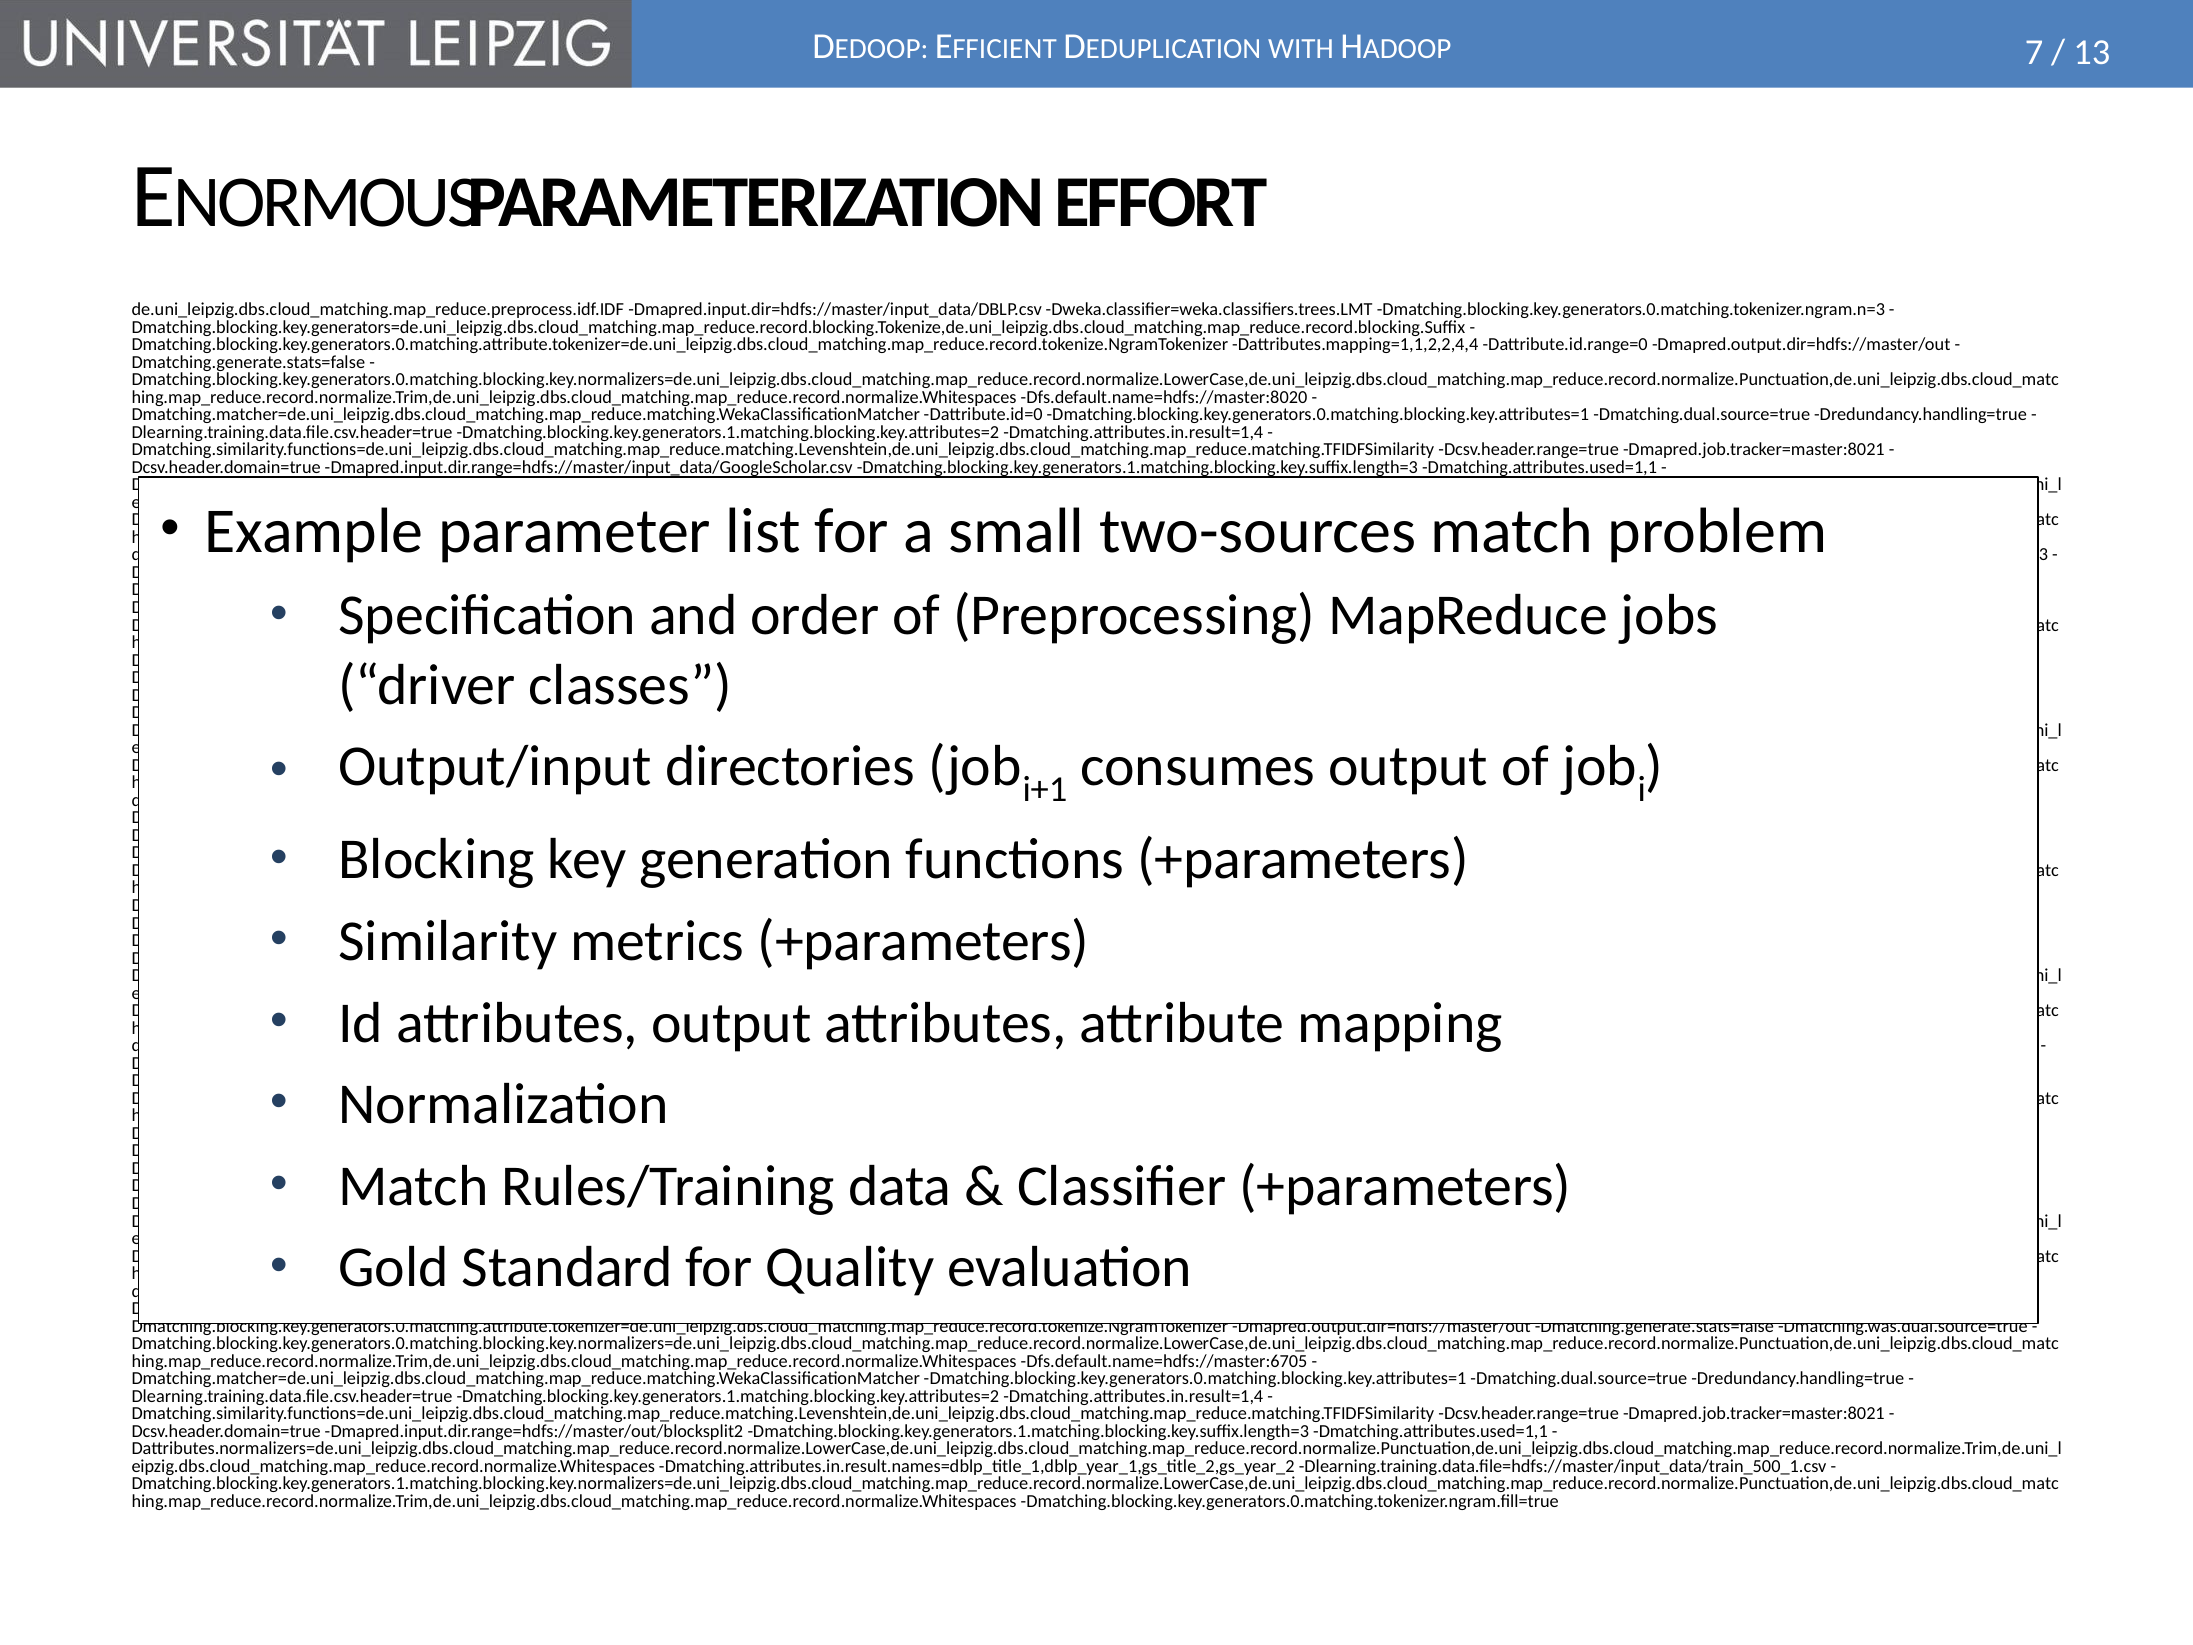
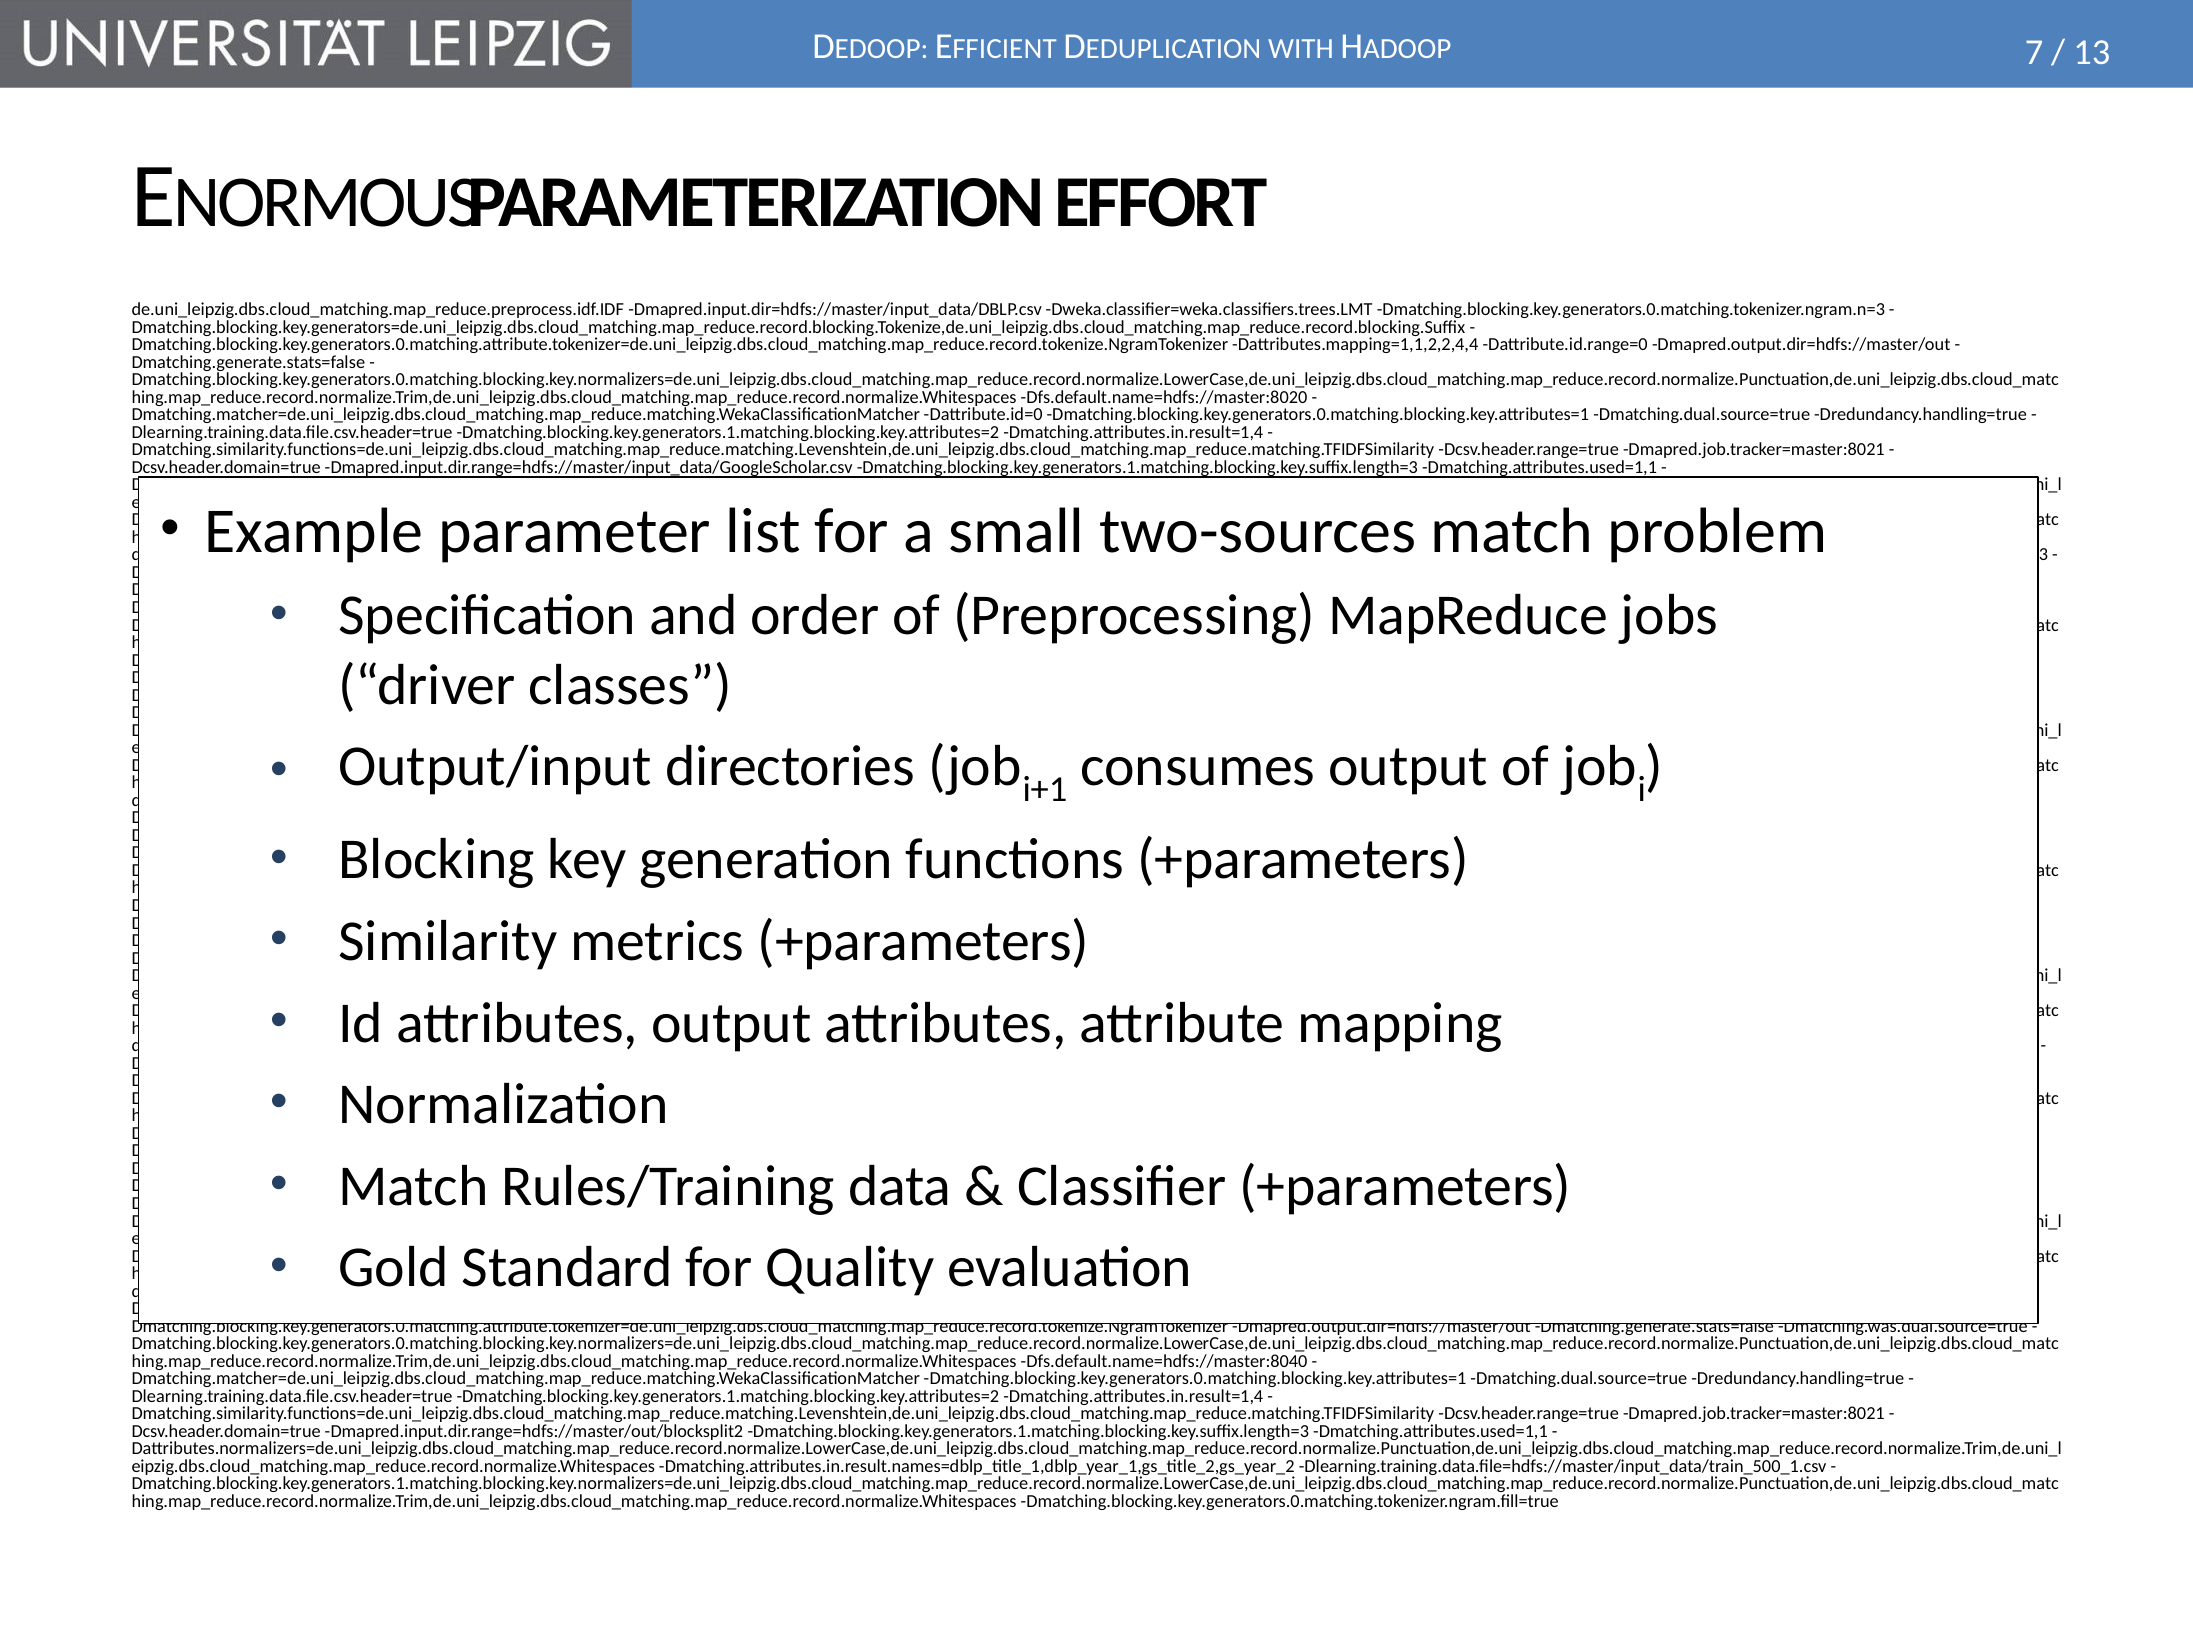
Dfs.default.name=hdfs://master:6705: Dfs.default.name=hdfs://master:6705 -> Dfs.default.name=hdfs://master:8040 (1164, 1361)
